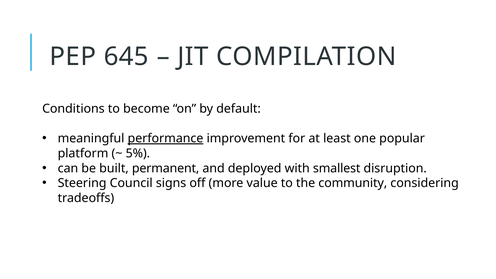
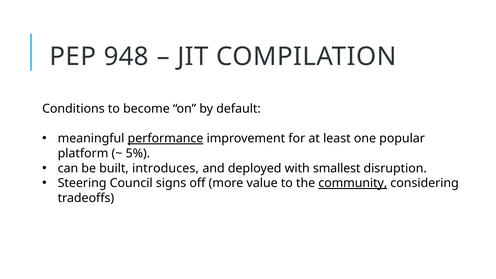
645: 645 -> 948 (126, 57)
permanent: permanent -> introduces (165, 168)
community underline: none -> present (353, 183)
